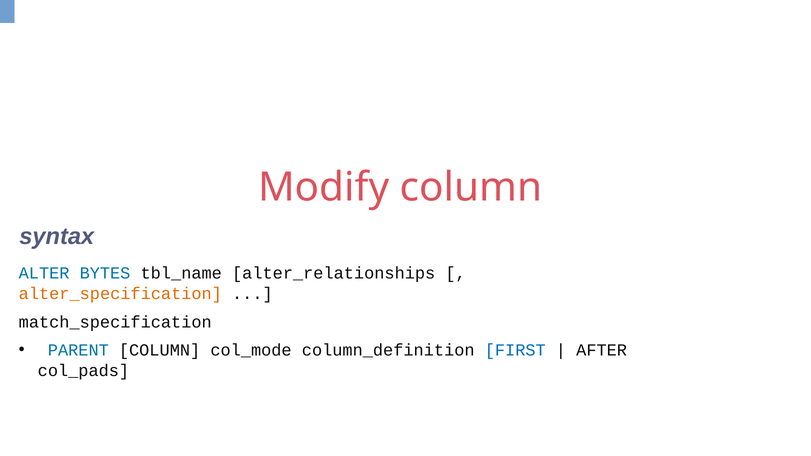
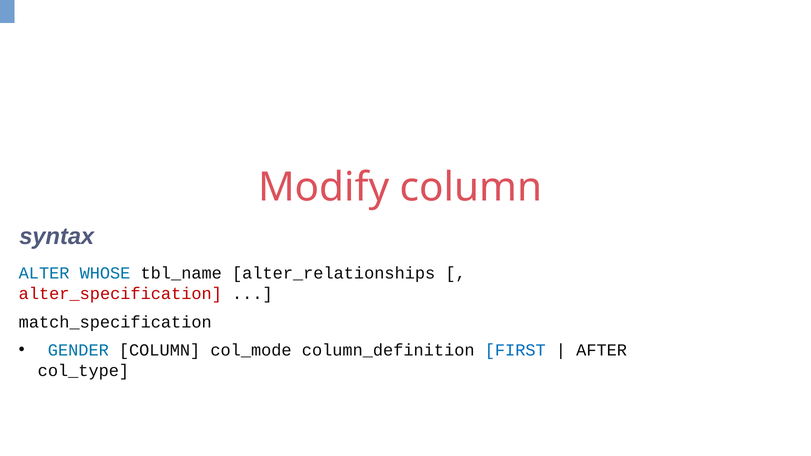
BYTES: BYTES -> WHOSE (105, 273)
alter_specification colour: orange -> red (120, 294)
PARENT: PARENT -> GENDER (78, 351)
col_pads: col_pads -> col_type (83, 371)
